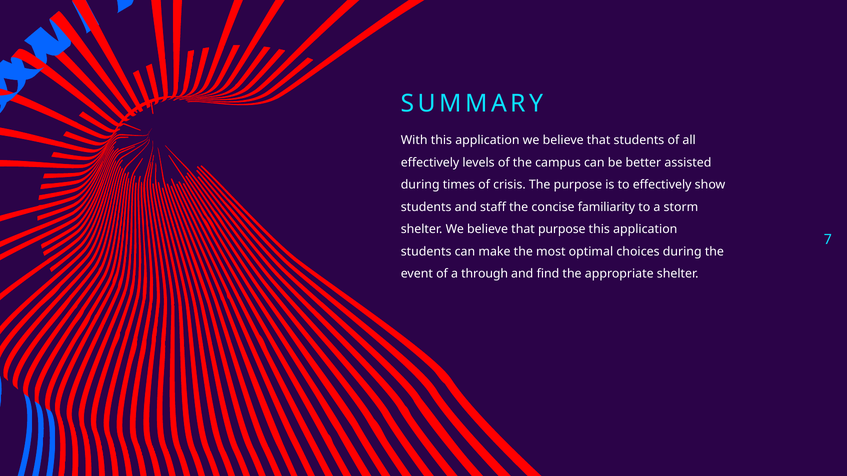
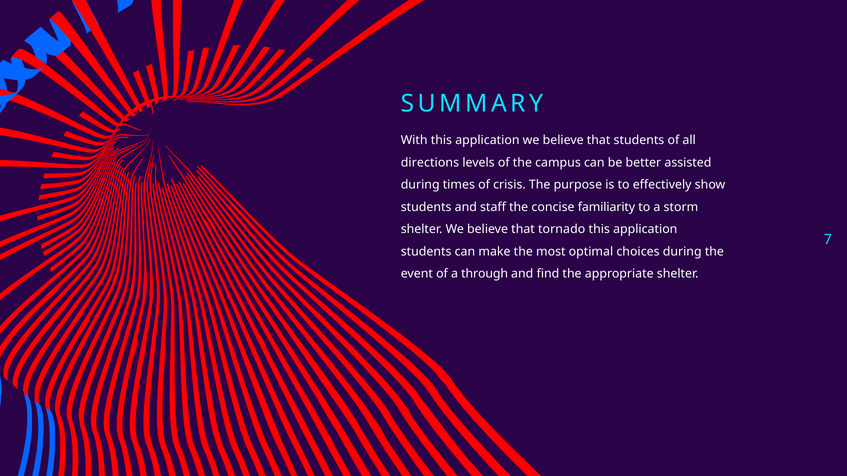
effectively: effectively -> directions (430, 163)
that purpose: purpose -> tornado (562, 229)
